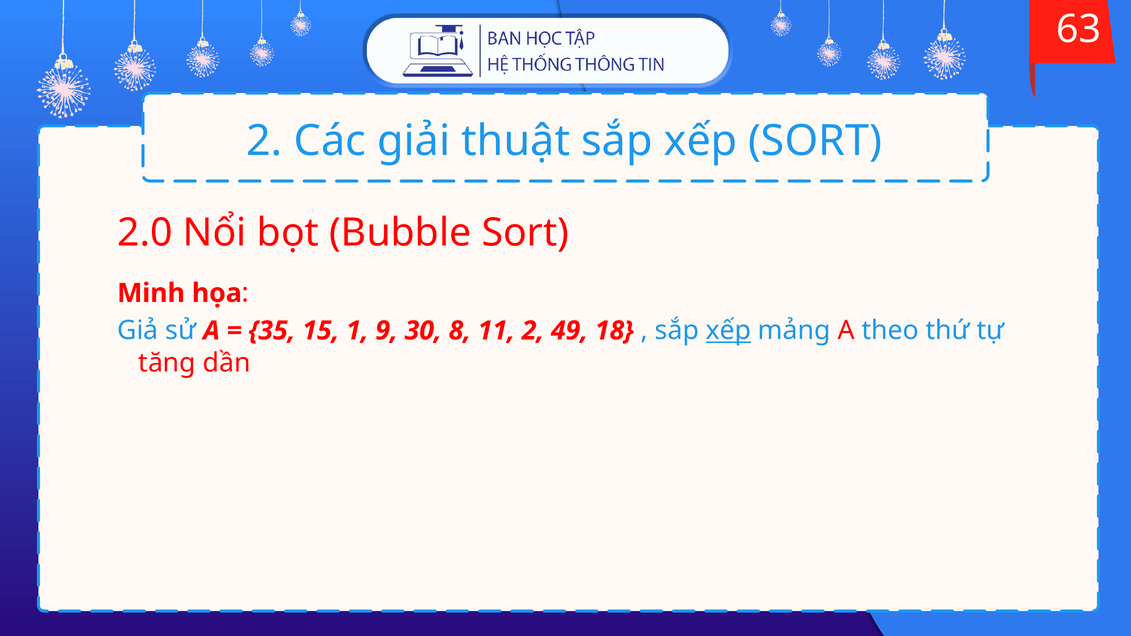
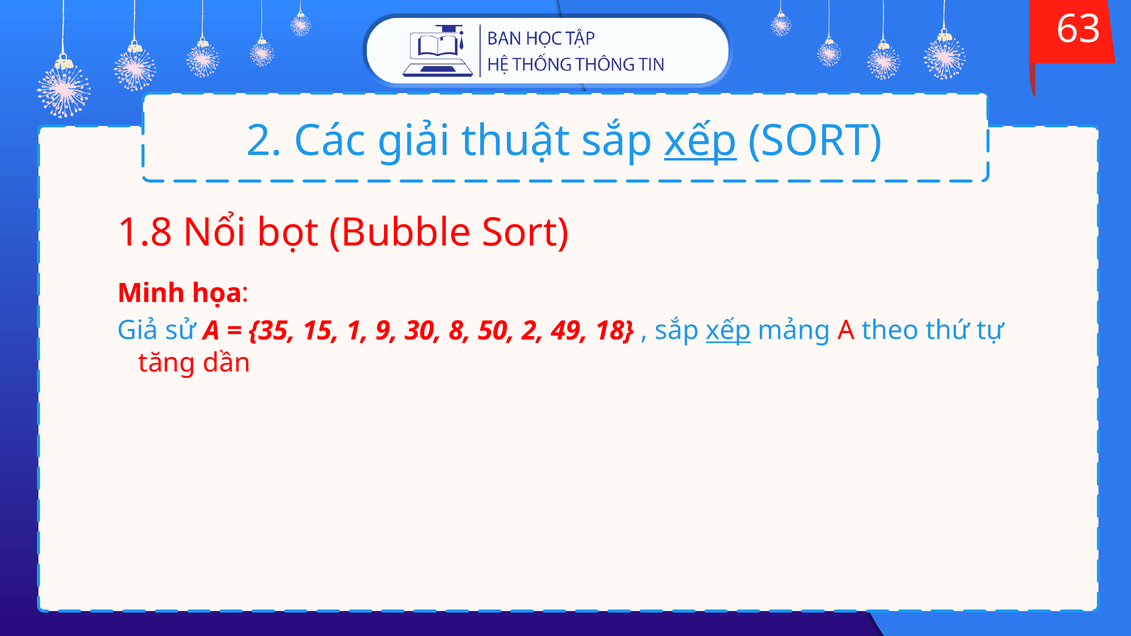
xếp underline: none -> present (701, 141)
2.0: 2.0 -> 1.8 (145, 233)
11: 11 -> 50 (496, 331)
